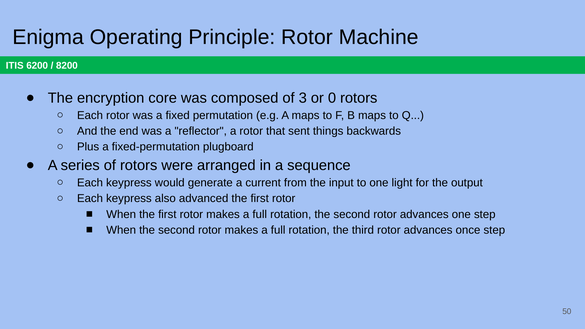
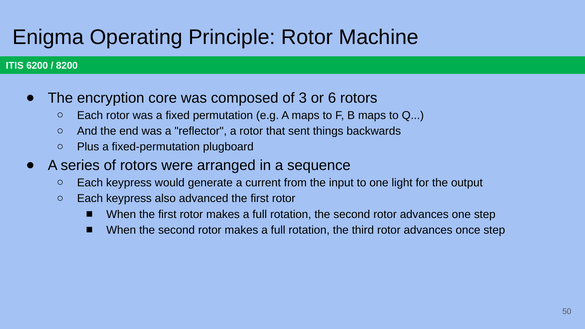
0: 0 -> 6 (332, 98)
